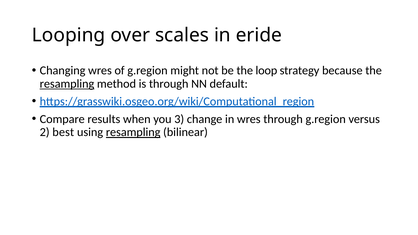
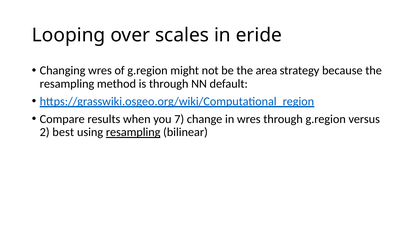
loop: loop -> area (266, 71)
resampling underline: present -> none (67, 84)
3: 3 -> 7 (179, 119)
